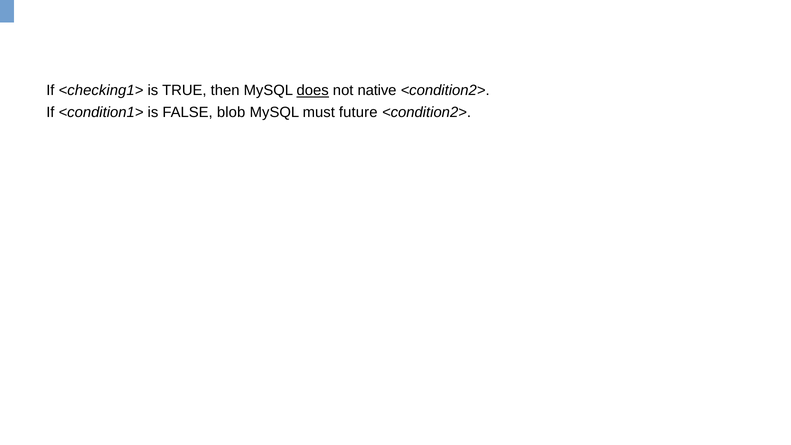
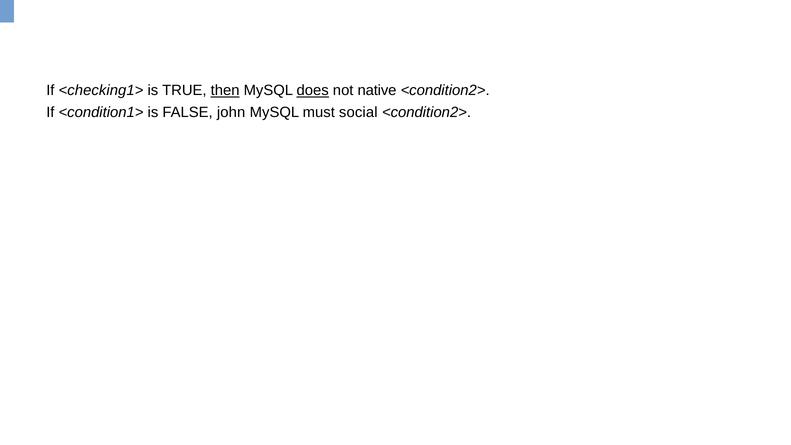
then underline: none -> present (225, 90)
blob: blob -> john (231, 112)
future: future -> social (358, 112)
